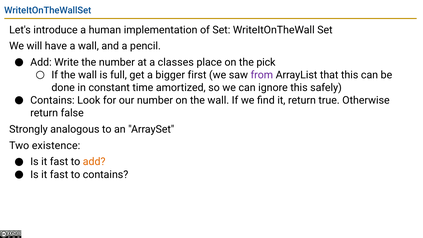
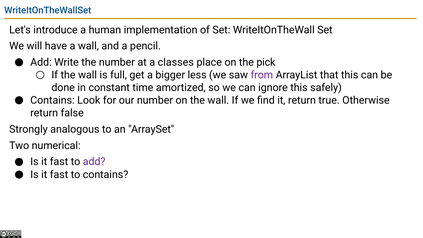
first: first -> less (197, 75)
existence: existence -> numerical (56, 146)
add colour: orange -> purple (94, 162)
